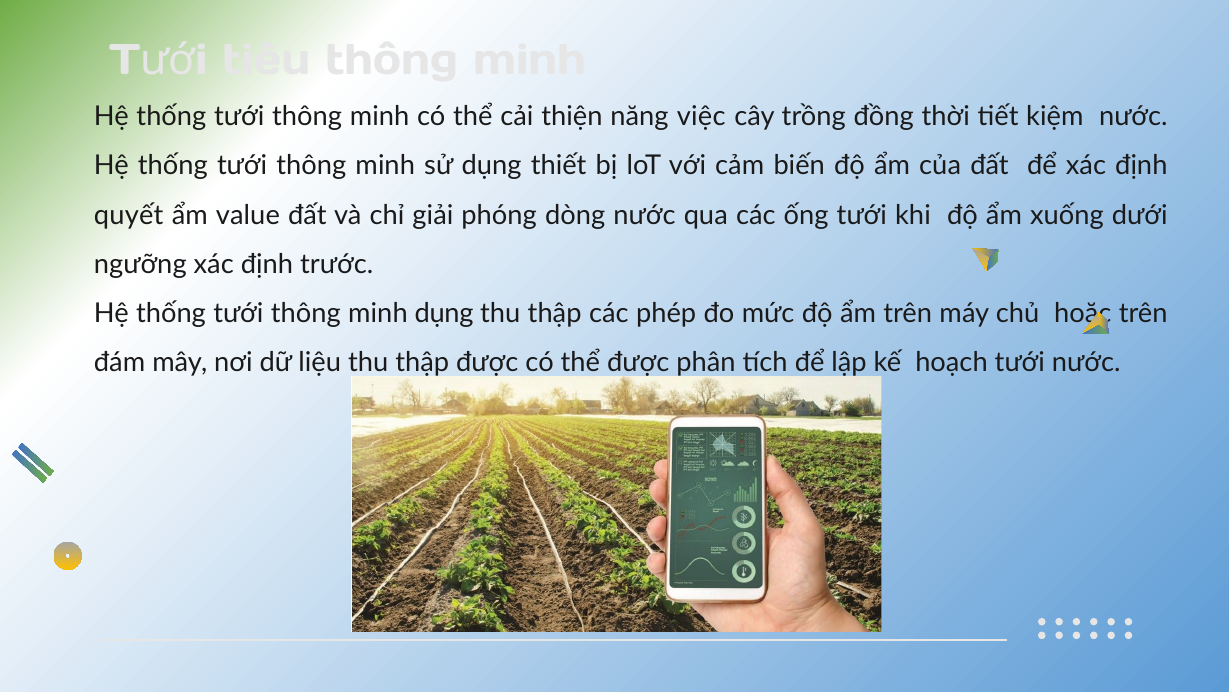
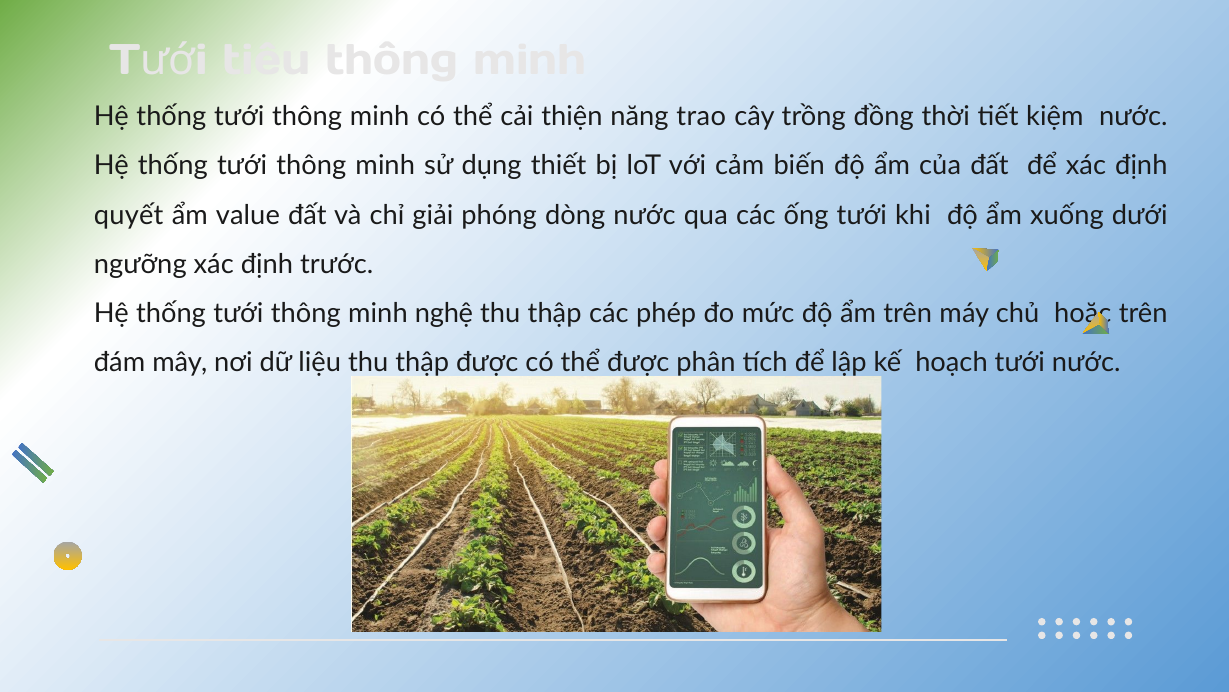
việc: việc -> trao (701, 116)
minh dụng: dụng -> nghệ (444, 313)
